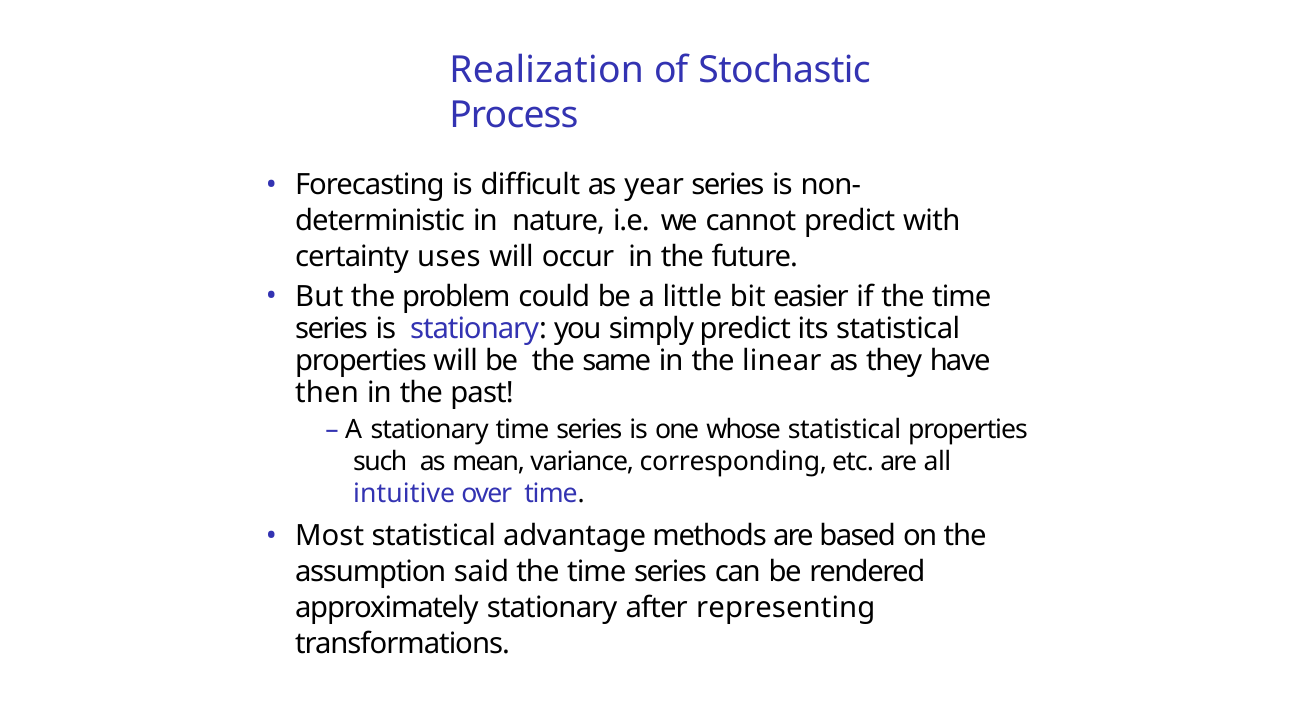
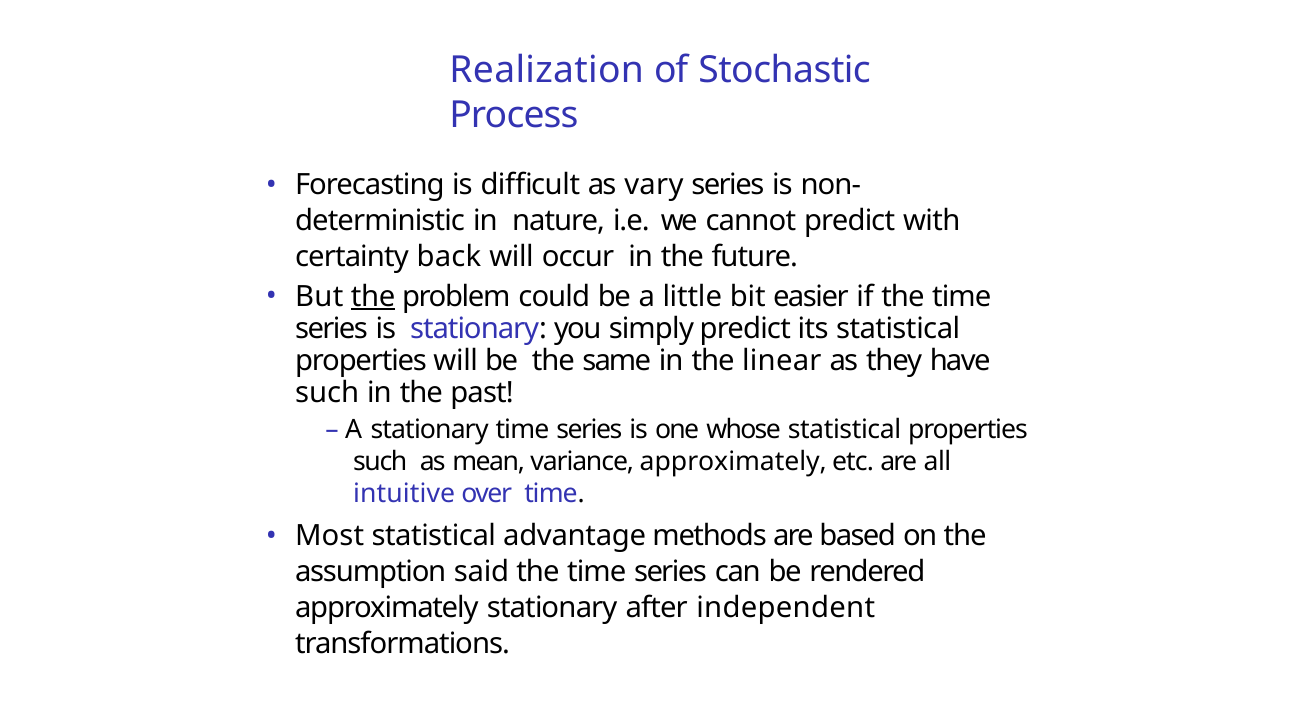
year: year -> vary (654, 185)
uses: uses -> back (449, 256)
the underline: none -> present (373, 297)
then: then -> such (327, 392)
variance corresponding: corresponding -> approximately (733, 462)
representing: representing -> independent (786, 608)
